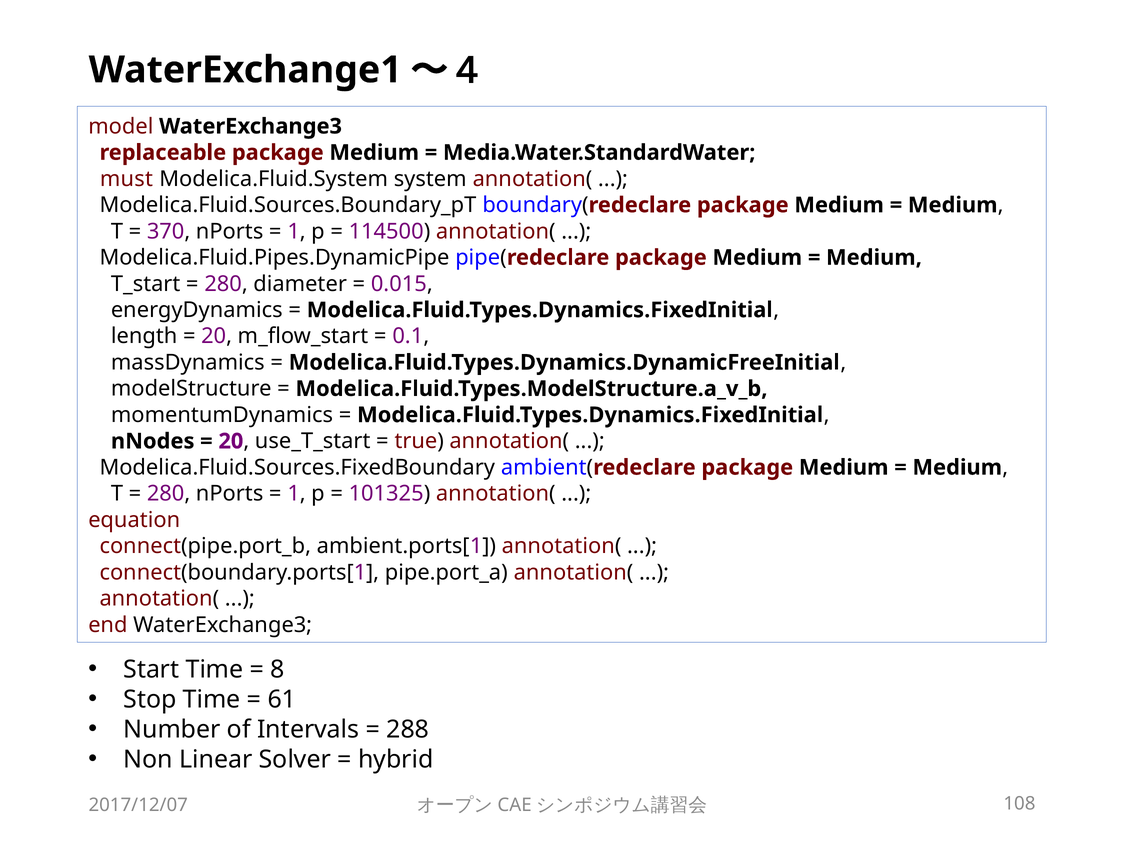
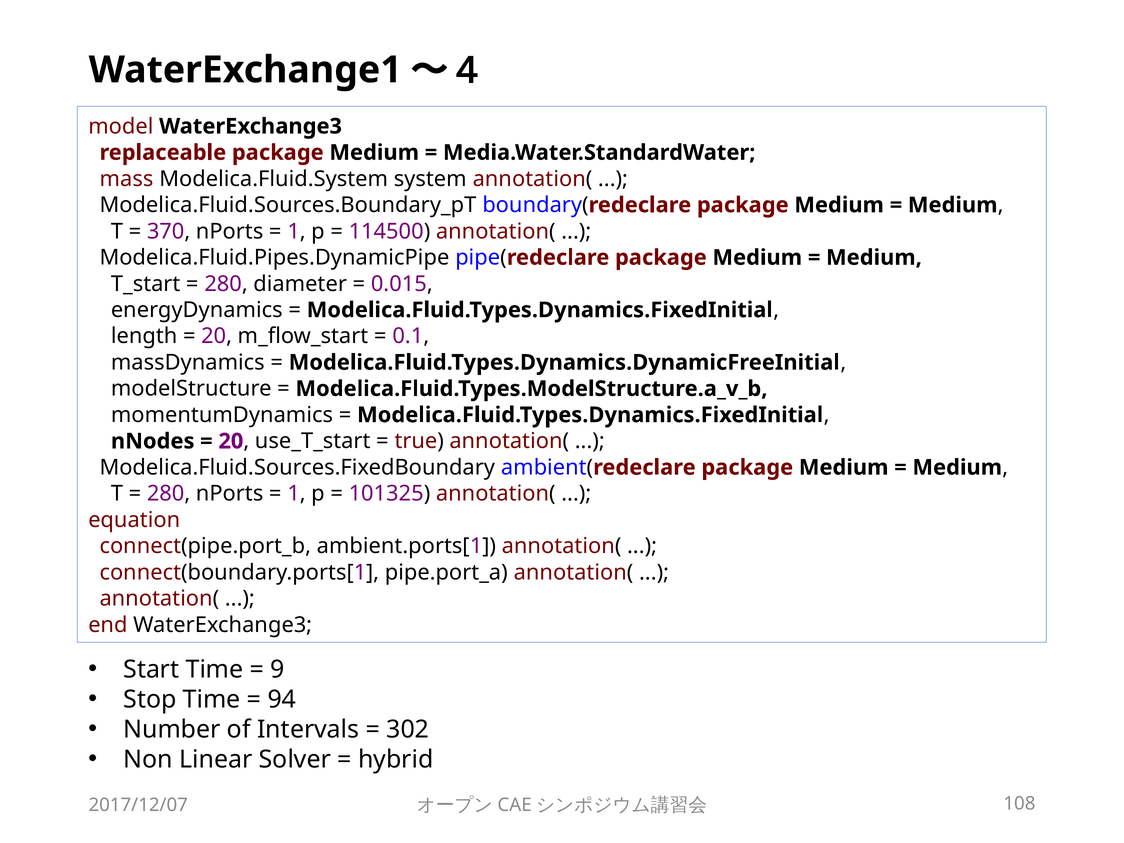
must: must -> mass (126, 179)
8: 8 -> 9 (278, 669)
61: 61 -> 94 (282, 699)
288: 288 -> 302 (408, 729)
